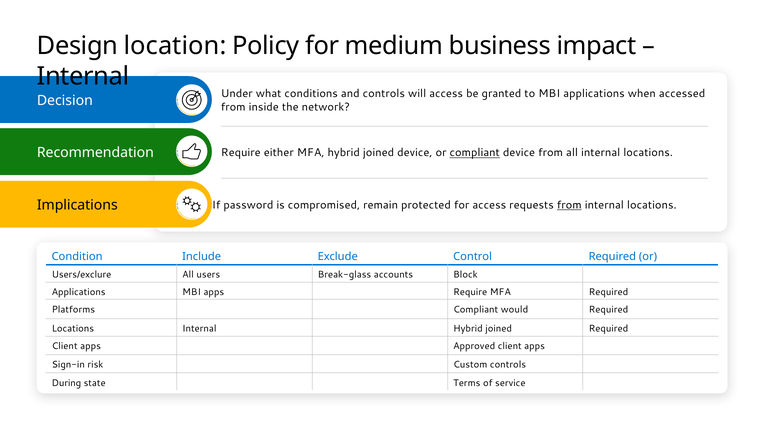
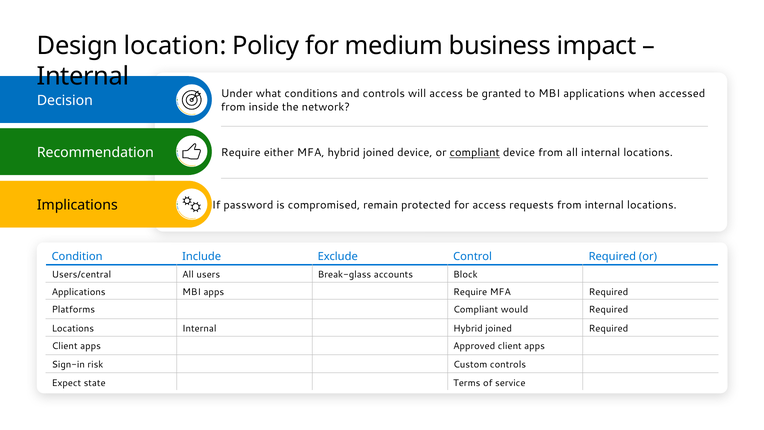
from underline: present -> none (569, 205)
Users/exclure: Users/exclure -> Users/central (81, 275)
During: During -> Expect (66, 383)
